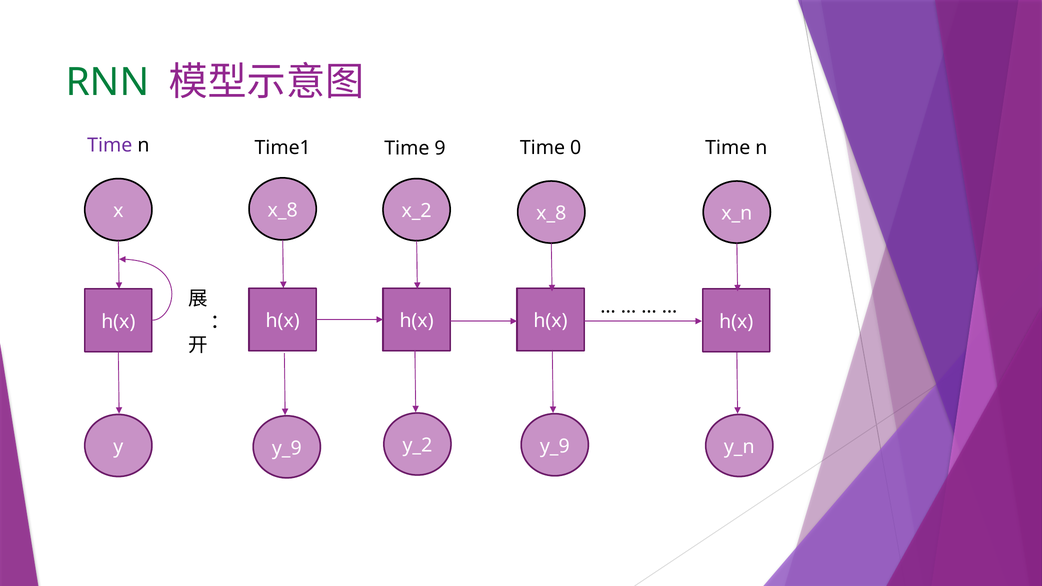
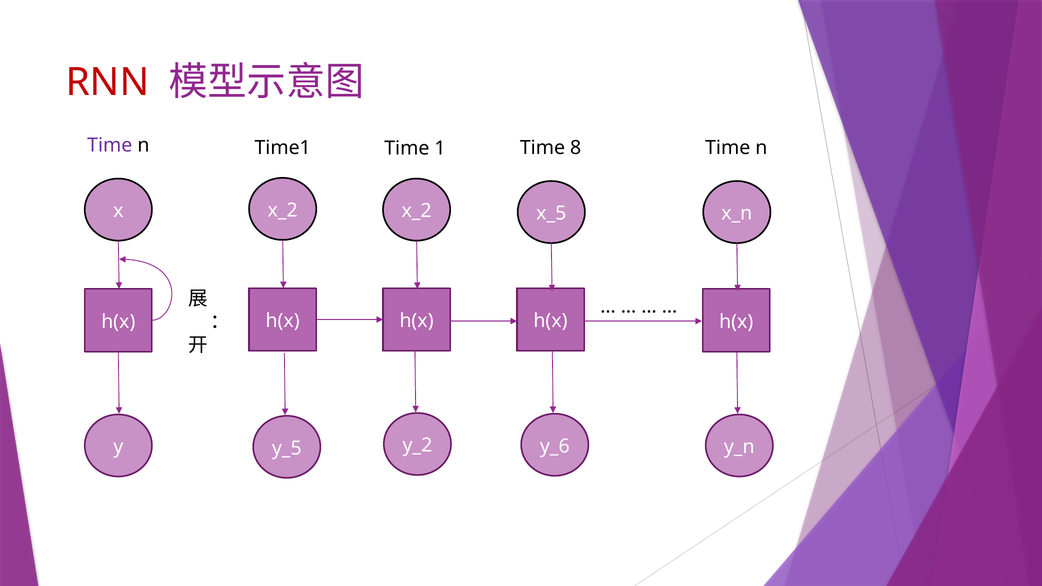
RNN colour: green -> red (107, 82)
9: 9 -> 1 (440, 148)
0: 0 -> 8 (576, 148)
x_8: x_8 -> x_2 (283, 210)
x_2 x_8: x_8 -> x_5 (551, 213)
y_9: y_9 -> y_6 (555, 446)
y_9: y_9 -> y_5 (287, 448)
